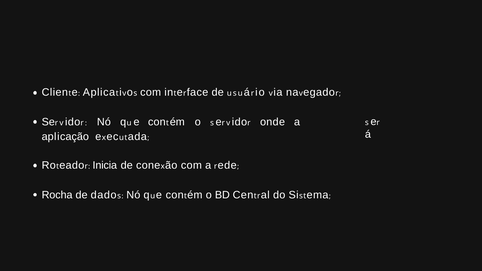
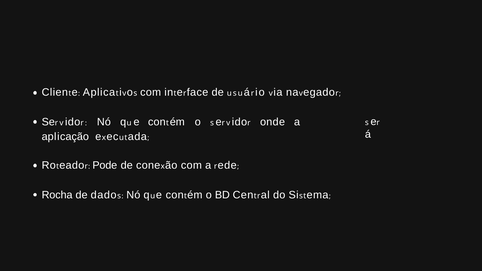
Inicia: Inicia -> Pode (105, 165)
